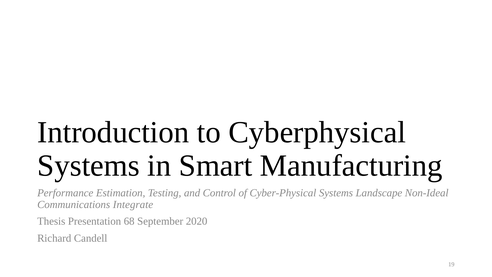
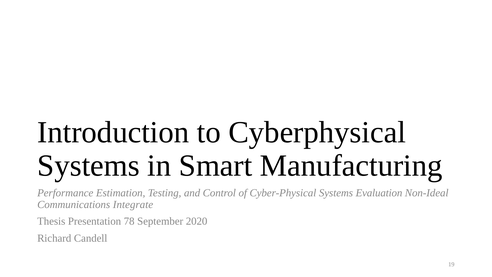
Landscape: Landscape -> Evaluation (379, 193)
68: 68 -> 78 (129, 221)
